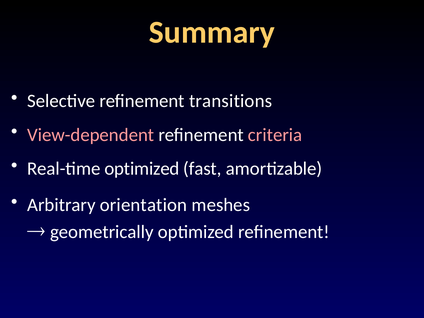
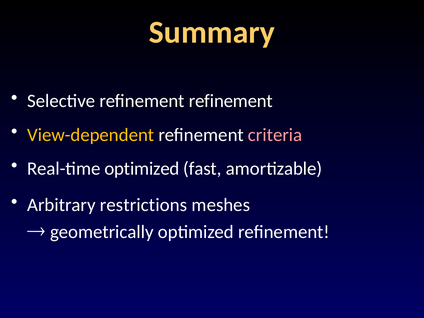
refinement transitions: transitions -> refinement (231, 101)
View-dependent colour: pink -> yellow (91, 135)
orientation: orientation -> restrictions (144, 205)
